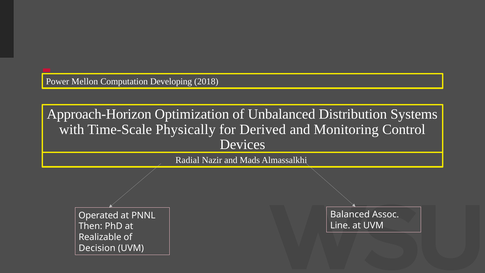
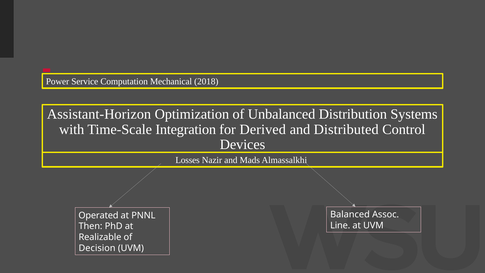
Mellon: Mellon -> Service (85, 82)
Developing: Developing -> Mechanical (171, 82)
Approach-Horizon: Approach-Horizon -> Assistant-Horizon (99, 114)
Physically: Physically -> Integration (186, 129)
Monitoring: Monitoring -> Distributed (346, 129)
Radial: Radial -> Losses (188, 160)
